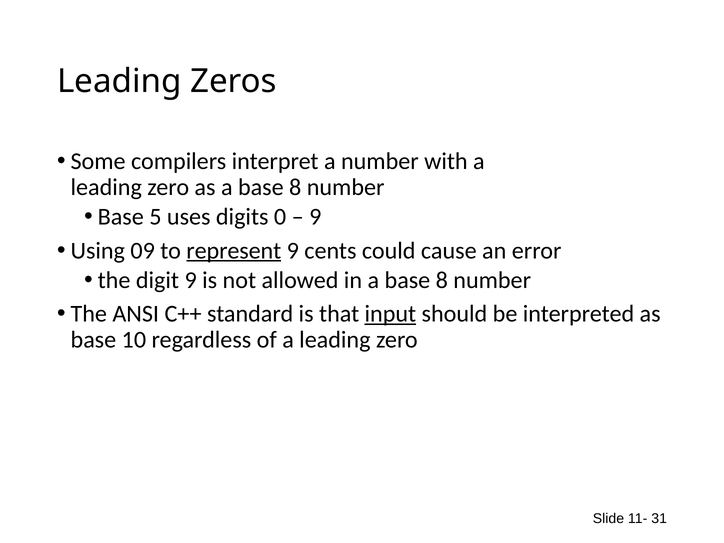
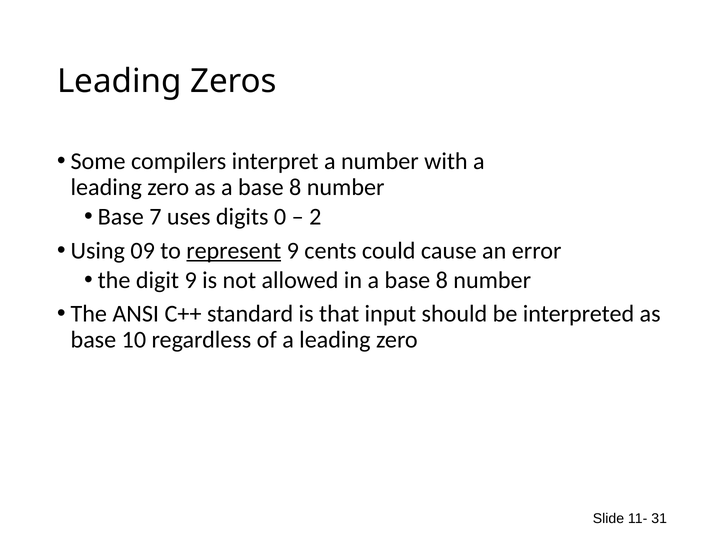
5: 5 -> 7 (155, 217)
9: 9 -> 2 (315, 217)
input underline: present -> none (390, 314)
